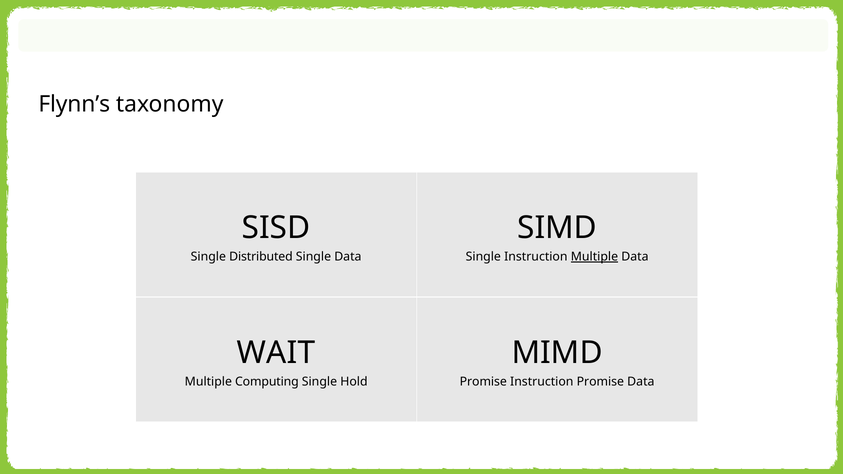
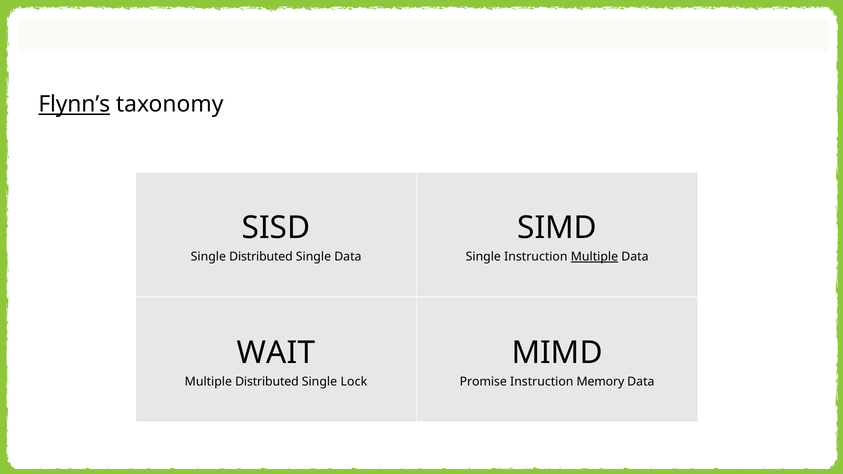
Flynn’s underline: none -> present (74, 104)
Multiple Computing: Computing -> Distributed (267, 382)
Hold: Hold -> Lock (354, 382)
Instruction Promise: Promise -> Memory (600, 382)
